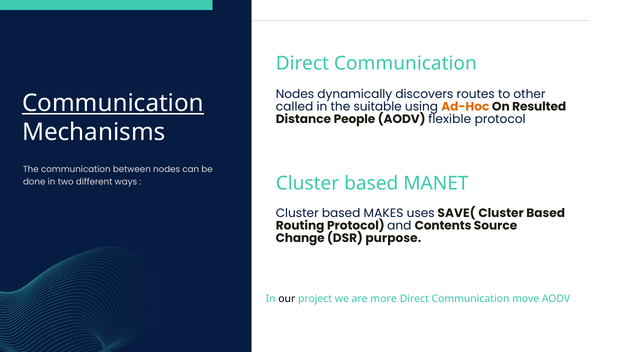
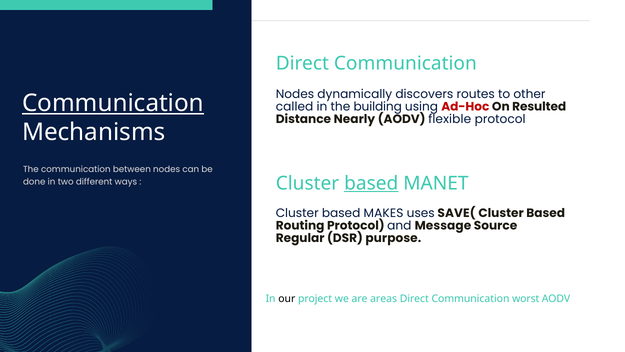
suitable: suitable -> building (378, 107)
Ad-Hoc colour: orange -> red (465, 107)
People: People -> Nearly (354, 119)
based underline: none -> present (371, 183)
Contents: Contents -> Message (443, 225)
Change: Change -> Regular (300, 238)
more: more -> areas (384, 298)
move: move -> worst (526, 298)
